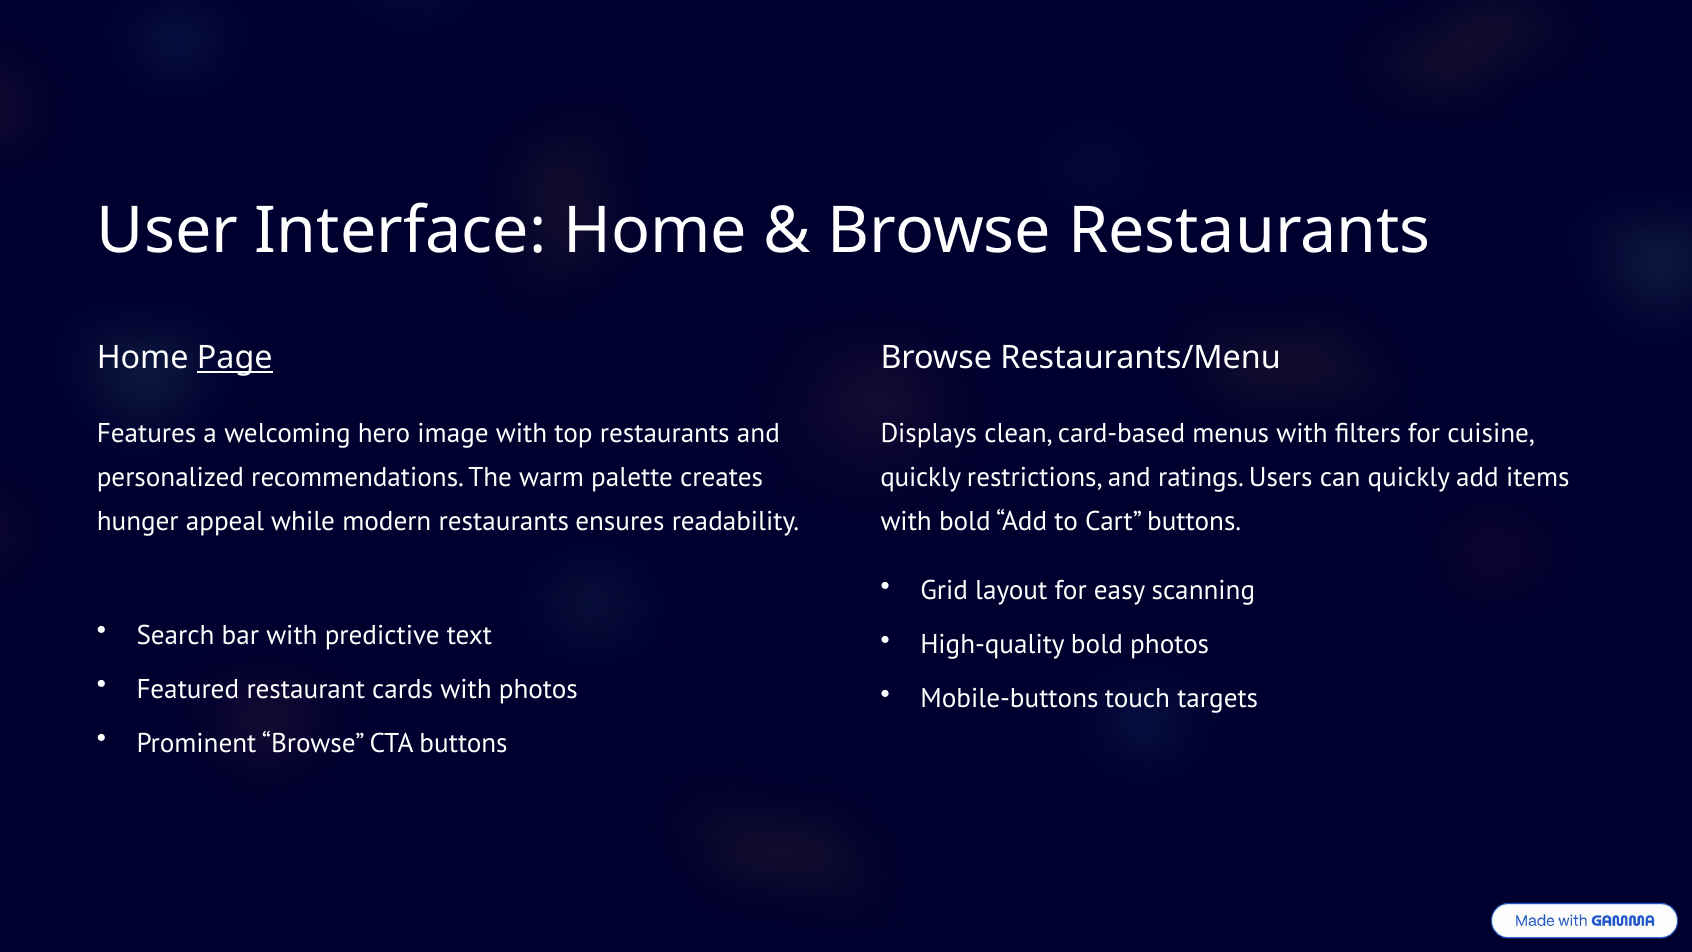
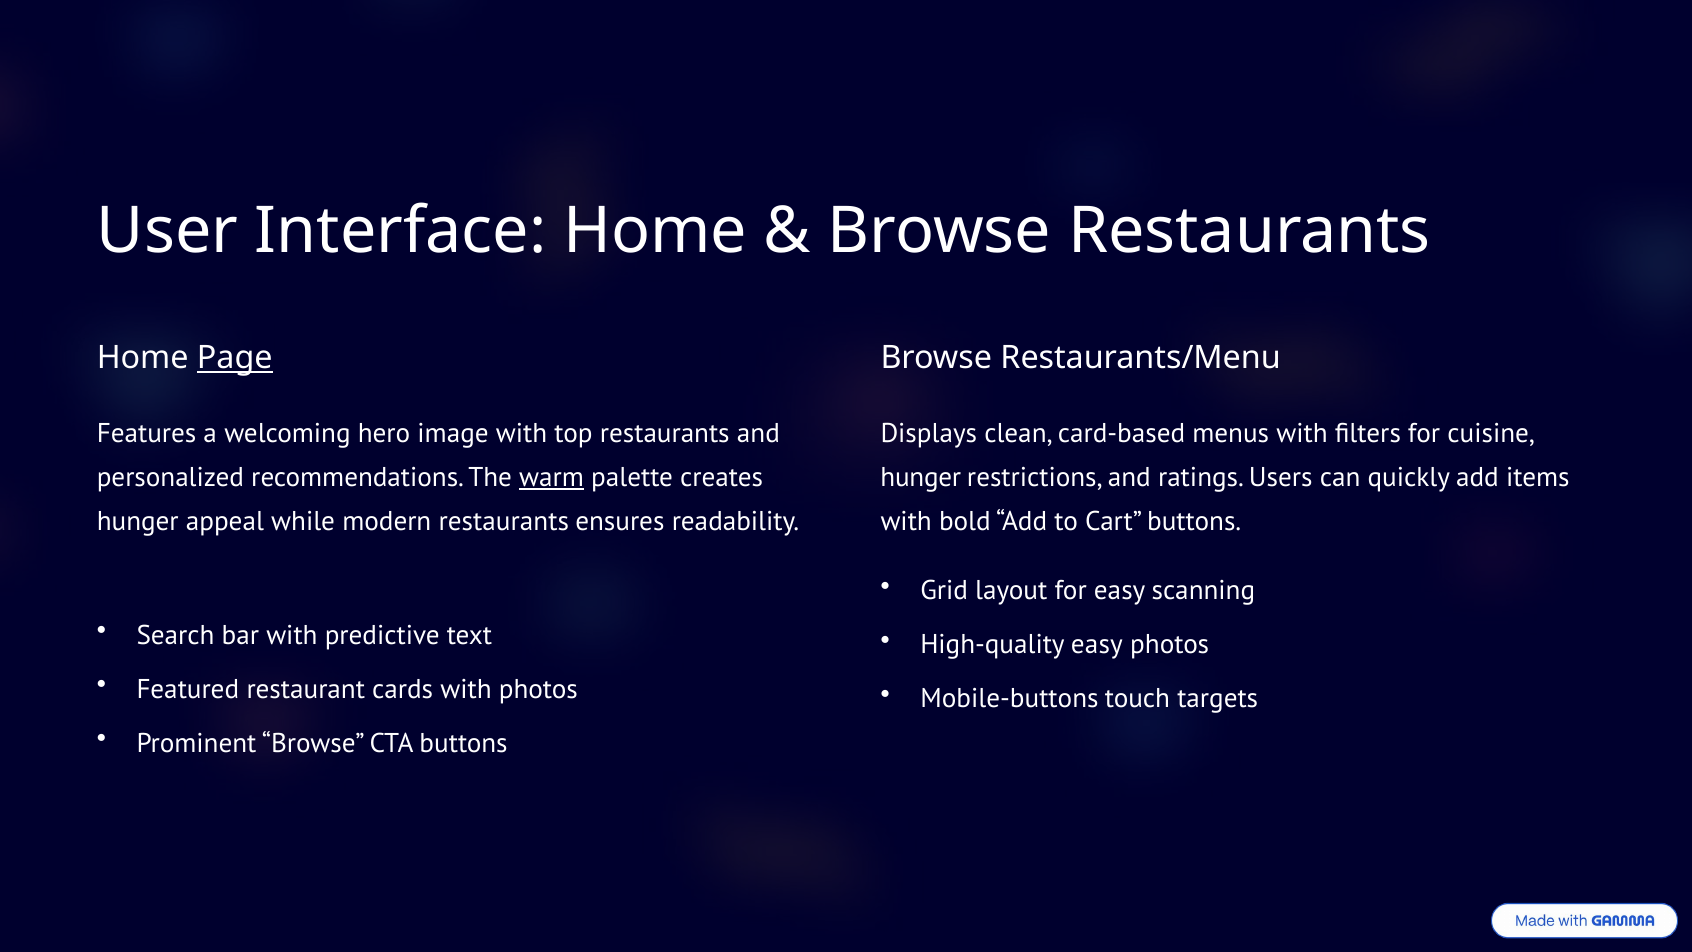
warm underline: none -> present (552, 477)
quickly: quickly -> hunger (921, 477)
High-quality bold: bold -> easy (1097, 645)
